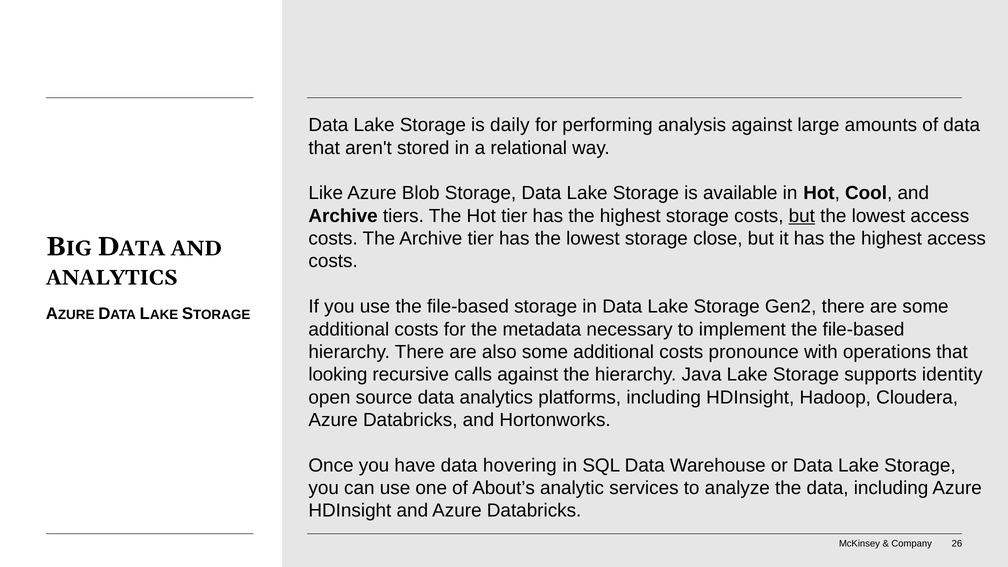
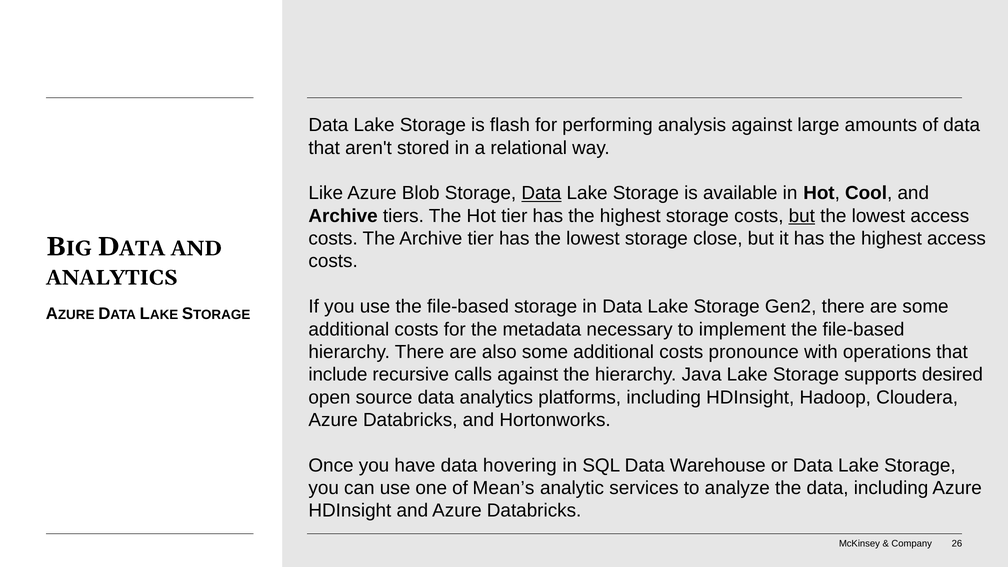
daily: daily -> flash (510, 125)
Data underline: none -> present (541, 193)
looking: looking -> include (338, 375)
identity: identity -> desired (952, 375)
About’s: About’s -> Mean’s (503, 488)
